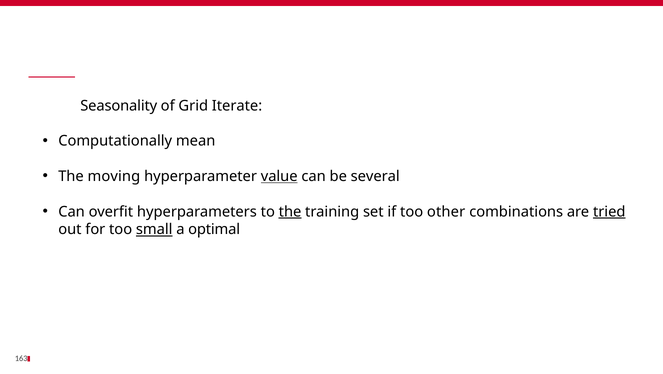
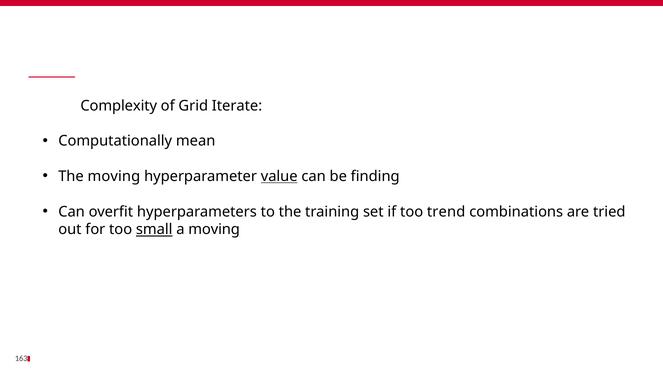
Seasonality: Seasonality -> Complexity (119, 105)
several: several -> finding (375, 176)
the underline: present -> none (290, 212)
other: other -> trend (446, 212)
tried underline: present -> none (609, 212)
a optimal: optimal -> moving (214, 229)
